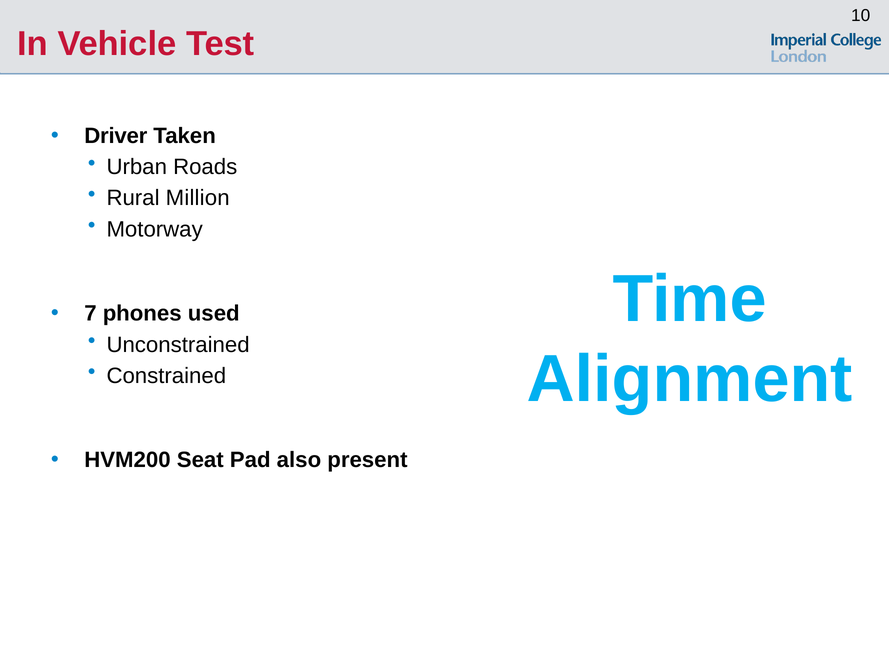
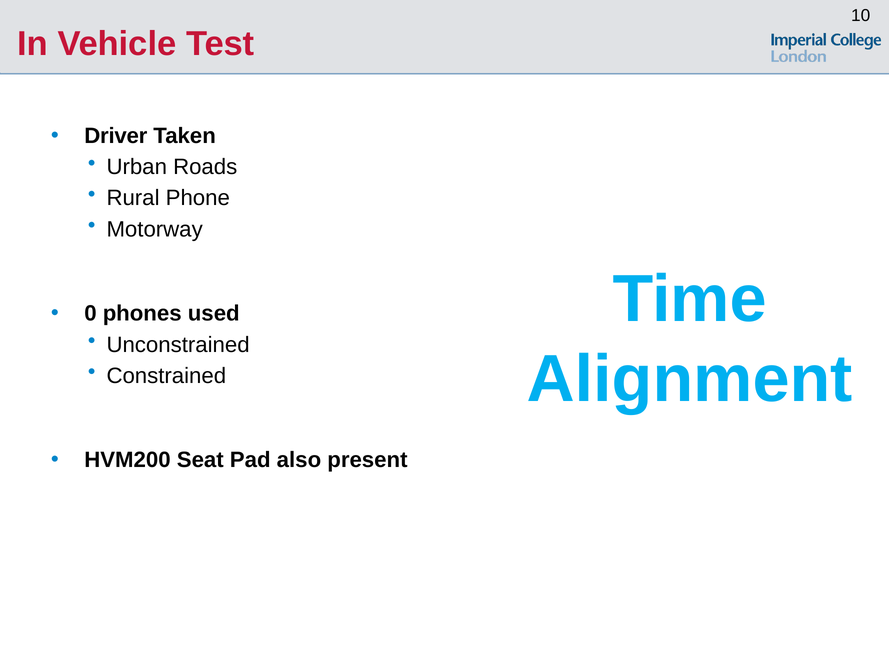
Million: Million -> Phone (198, 198)
7: 7 -> 0 (90, 314)
